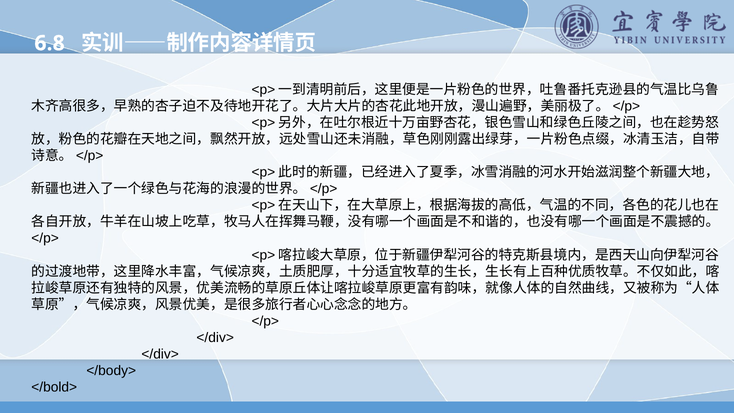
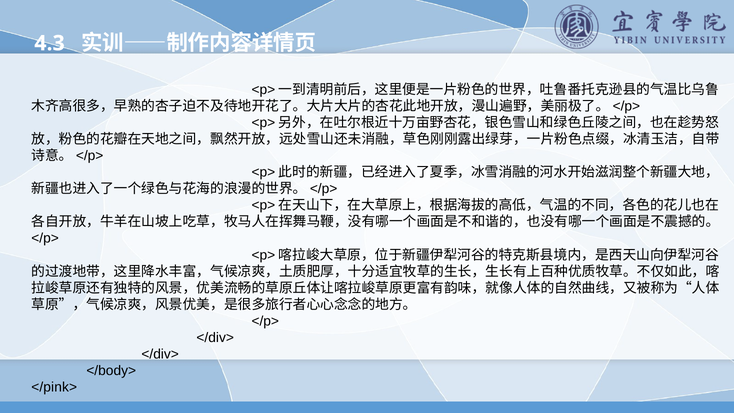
6.8: 6.8 -> 4.3 (50, 43)
</bold>: </bold> -> </pink> (54, 387)
